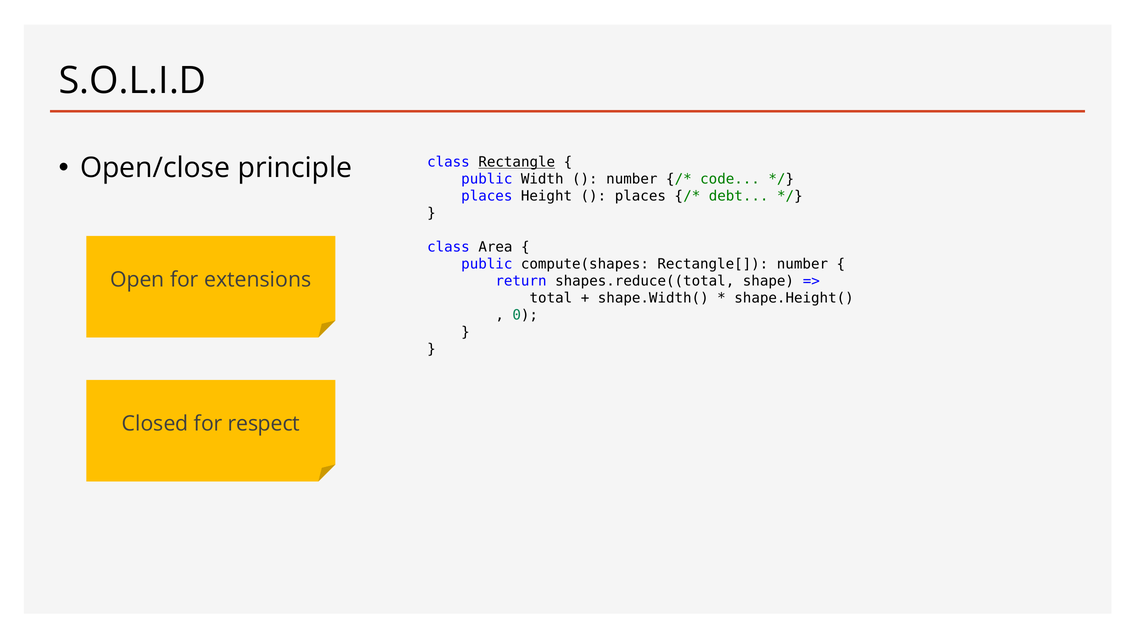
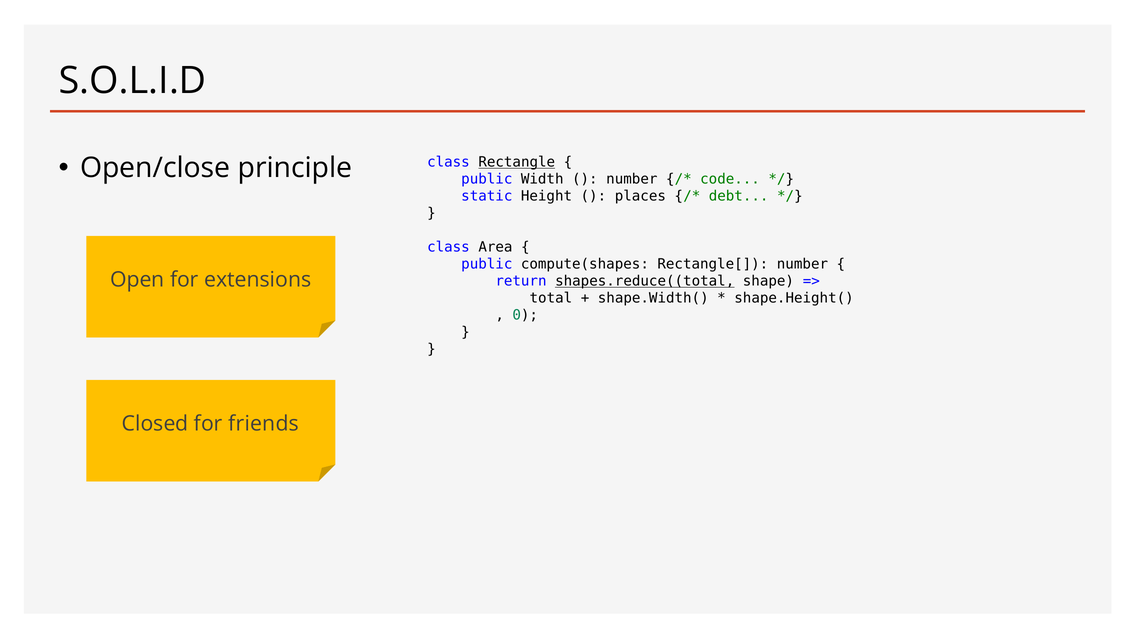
places: places -> static (487, 196)
shapes.reduce((total underline: none -> present (645, 281)
respect: respect -> friends (264, 424)
